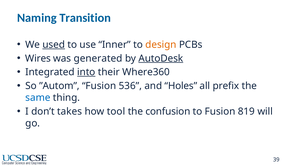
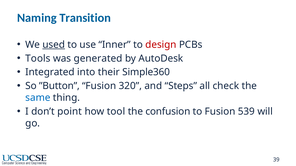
design colour: orange -> red (161, 45)
Wires: Wires -> Tools (38, 59)
AutoDesk underline: present -> none (161, 59)
into underline: present -> none (86, 72)
Where360: Where360 -> Simple360 (146, 72)
”Autom: ”Autom -> ”Button (59, 86)
536: 536 -> 320 (130, 86)
Holes: Holes -> Steps (181, 86)
prefix: prefix -> check (226, 86)
takes: takes -> point (70, 112)
819: 819 -> 539 (246, 112)
